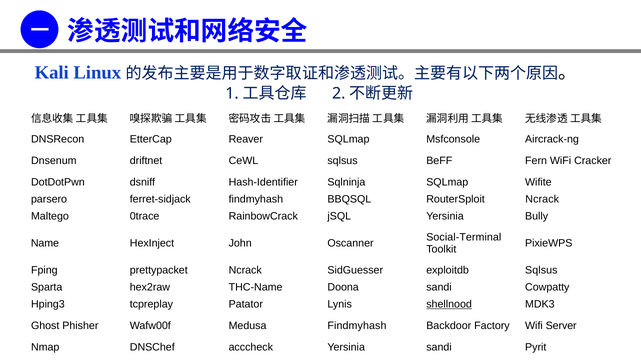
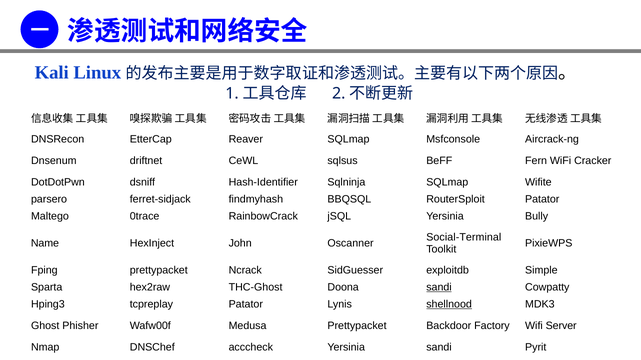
RouterSploit Ncrack: Ncrack -> Patator (542, 200)
exploitdb Sqlsus: Sqlsus -> Simple (541, 271)
THC-Name: THC-Name -> THC-Ghost (256, 288)
sandi underline: none -> present (439, 288)
Medusa Findmyhash: Findmyhash -> Prettypacket (357, 326)
